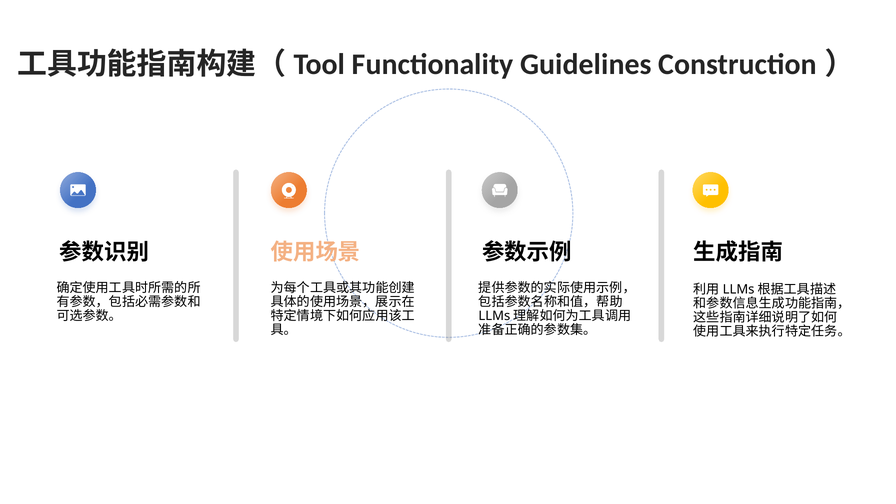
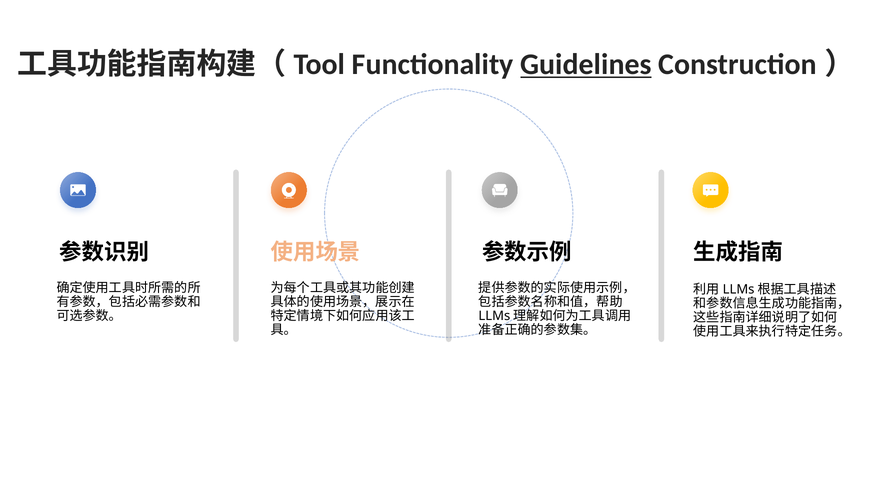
Guidelines underline: none -> present (586, 64)
